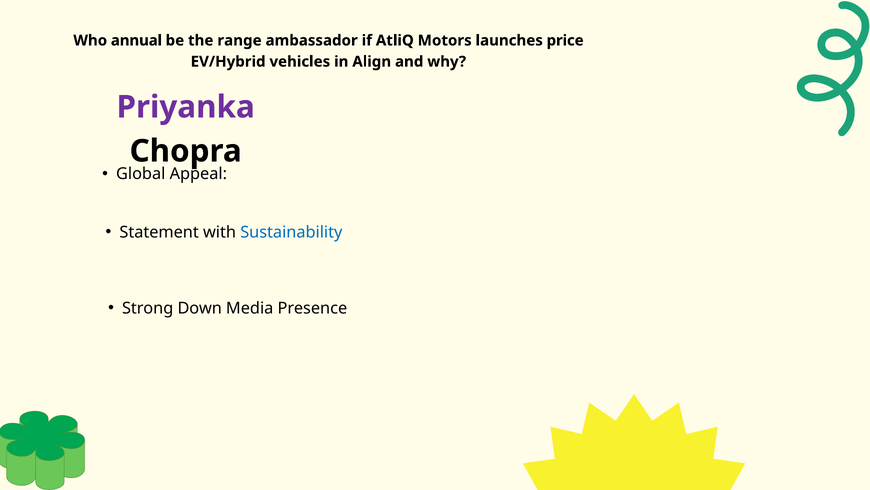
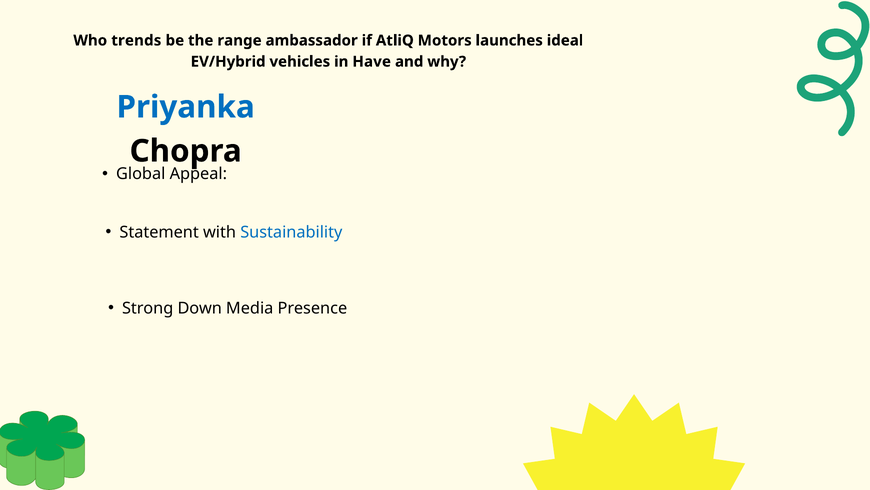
annual: annual -> trends (136, 40)
price: price -> ideal (565, 40)
Align: Align -> Have (372, 62)
Priyanka colour: purple -> blue (186, 107)
